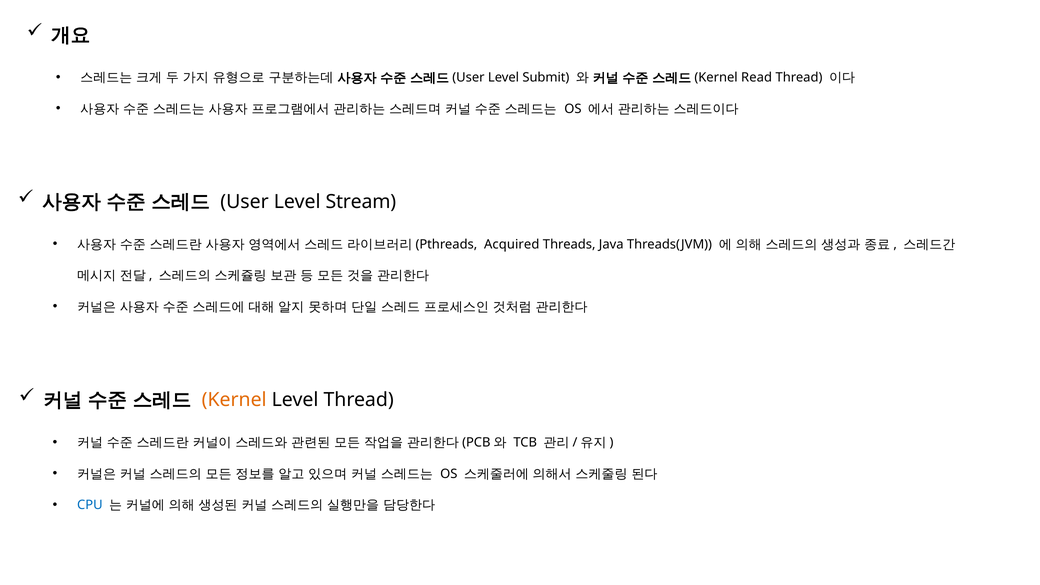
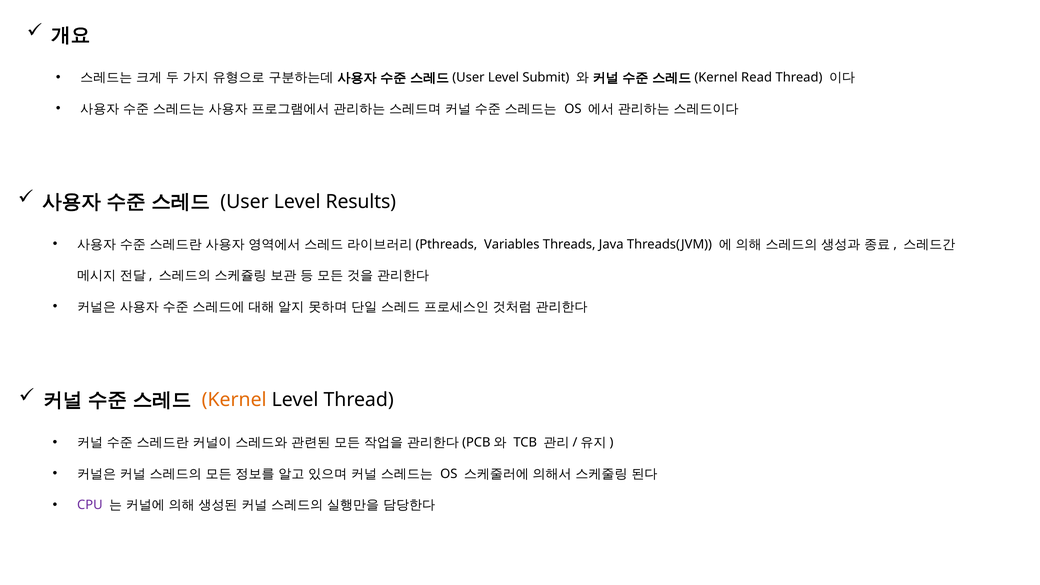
Stream: Stream -> Results (361, 202)
Acquired: Acquired -> Variables (512, 244)
CPU colour: blue -> purple (90, 505)
